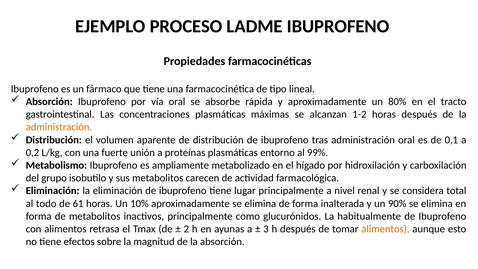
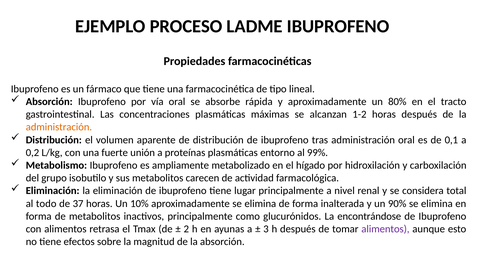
61: 61 -> 37 (78, 203)
habitualmente: habitualmente -> encontrándose (369, 216)
alimentos colour: orange -> purple (385, 229)
